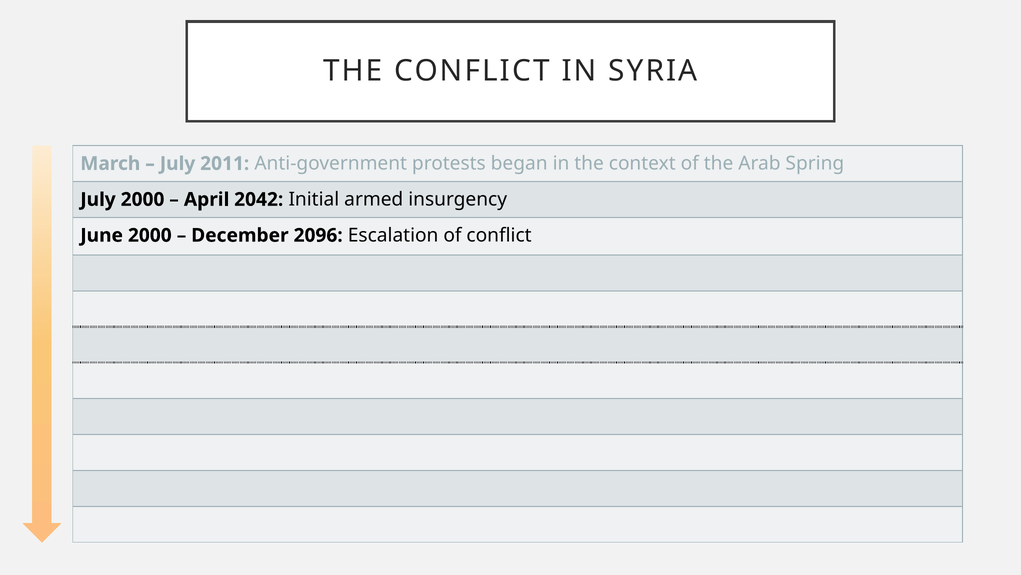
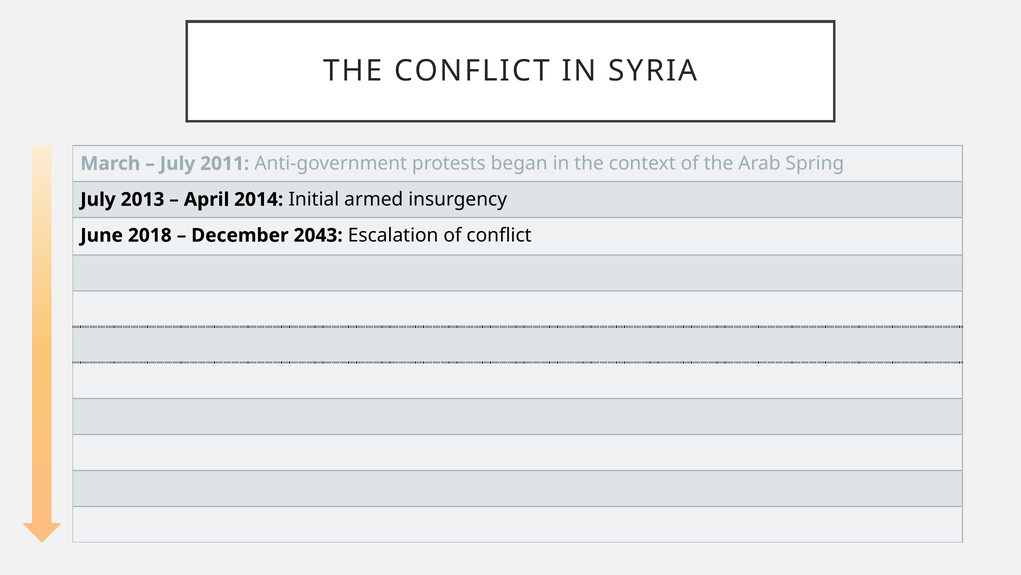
July 2000: 2000 -> 2013 (143, 199)
2042: 2042 -> 2014 (259, 199)
June 2000: 2000 -> 2018 (150, 235)
2096: 2096 -> 2043 (318, 235)
